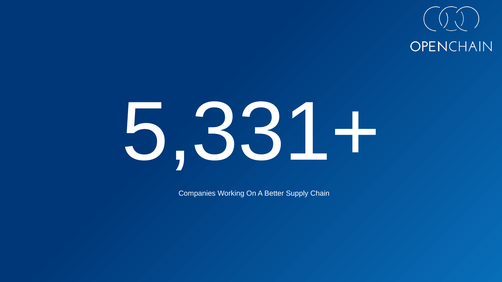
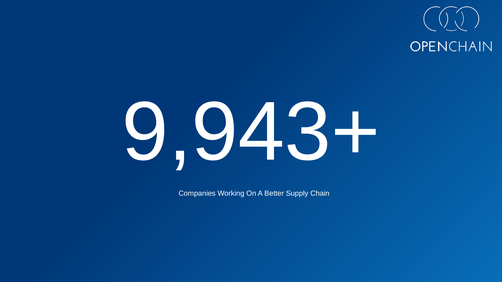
5,331+: 5,331+ -> 9,943+ (251, 132)
